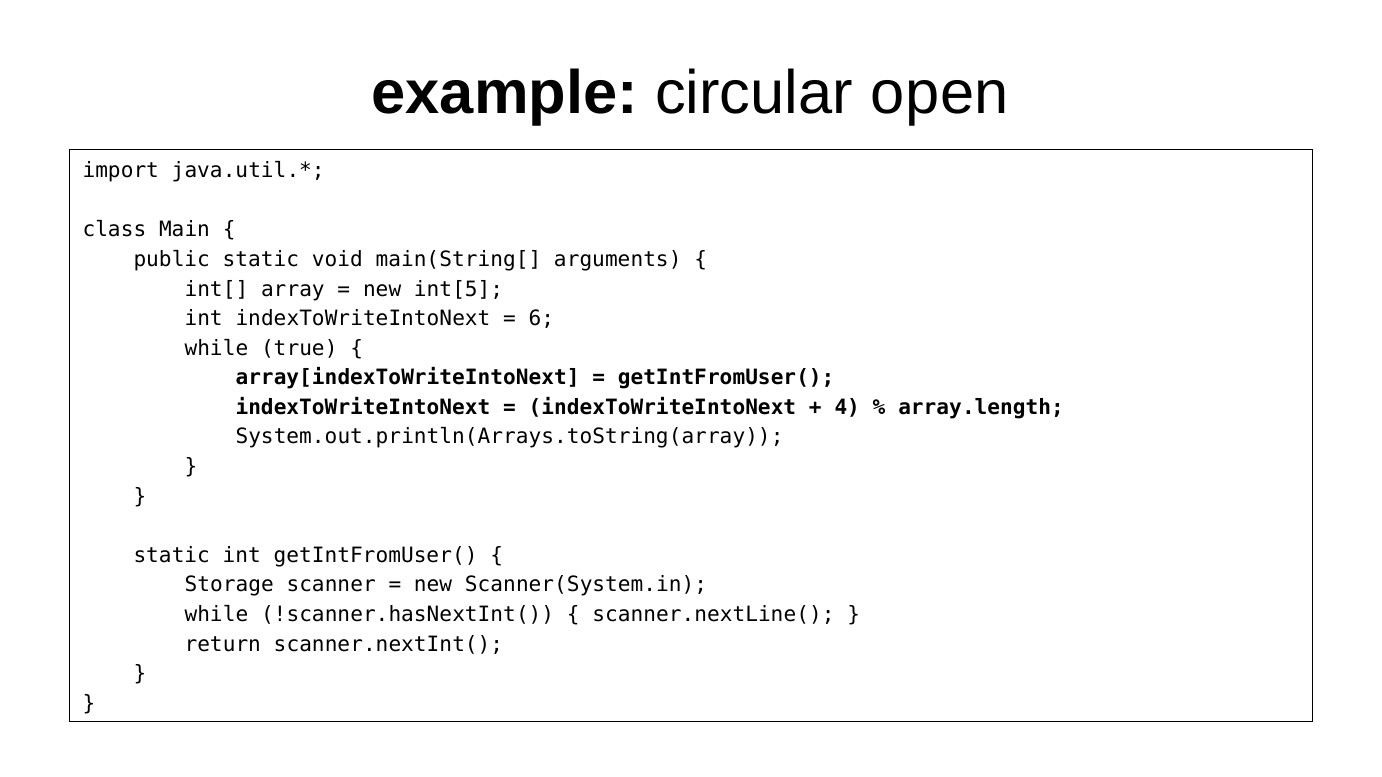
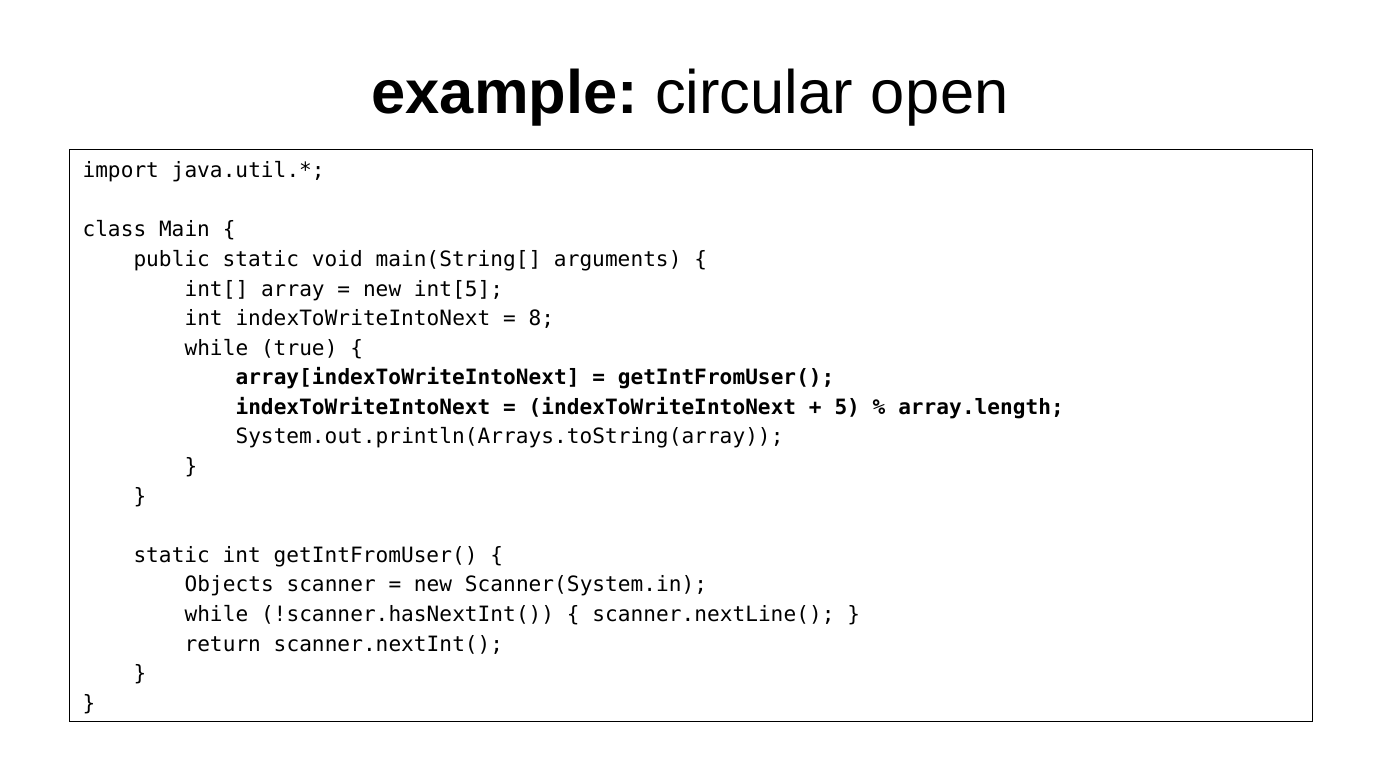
6: 6 -> 8 (541, 319)
4: 4 -> 5 (847, 408)
Storage: Storage -> Objects (229, 585)
